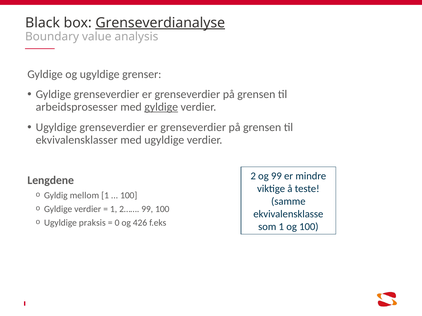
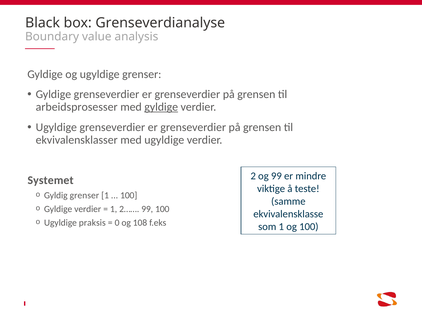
Grenseverdianalyse underline: present -> none (160, 23)
Lengdene: Lengdene -> Systemet (51, 181)
Gyldig mellom: mellom -> grenser (84, 196)
426: 426 -> 108 (140, 223)
